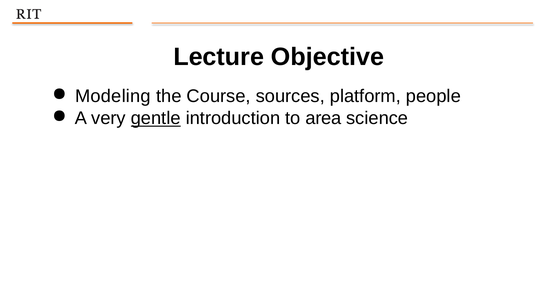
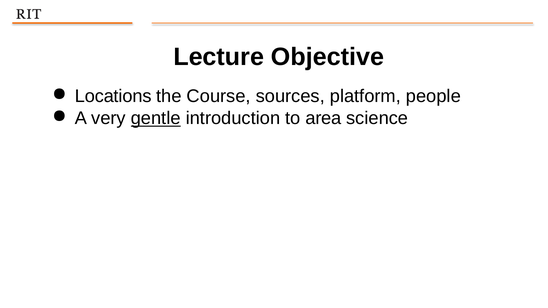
Modeling: Modeling -> Locations (113, 96)
